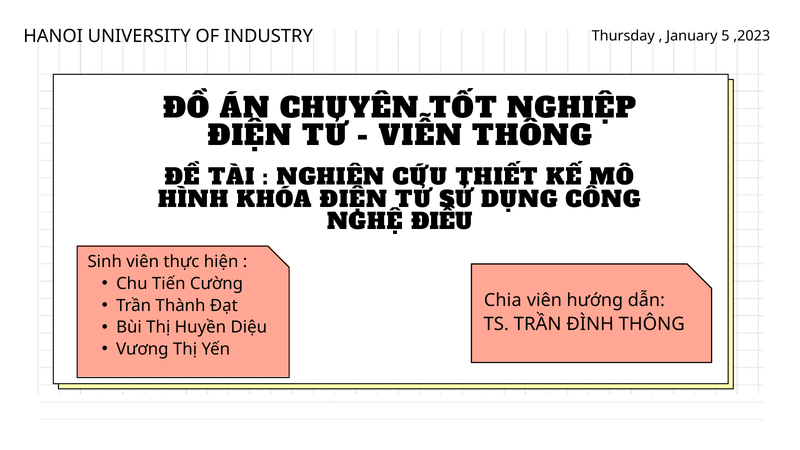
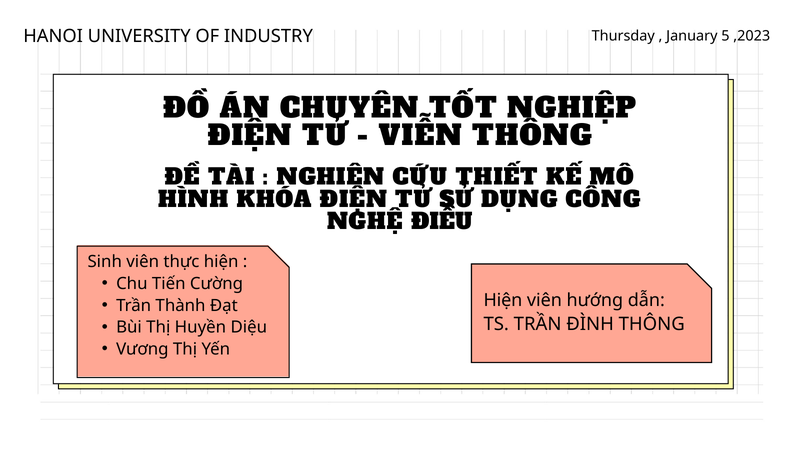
Chia: Chia -> Hiện (503, 300)
